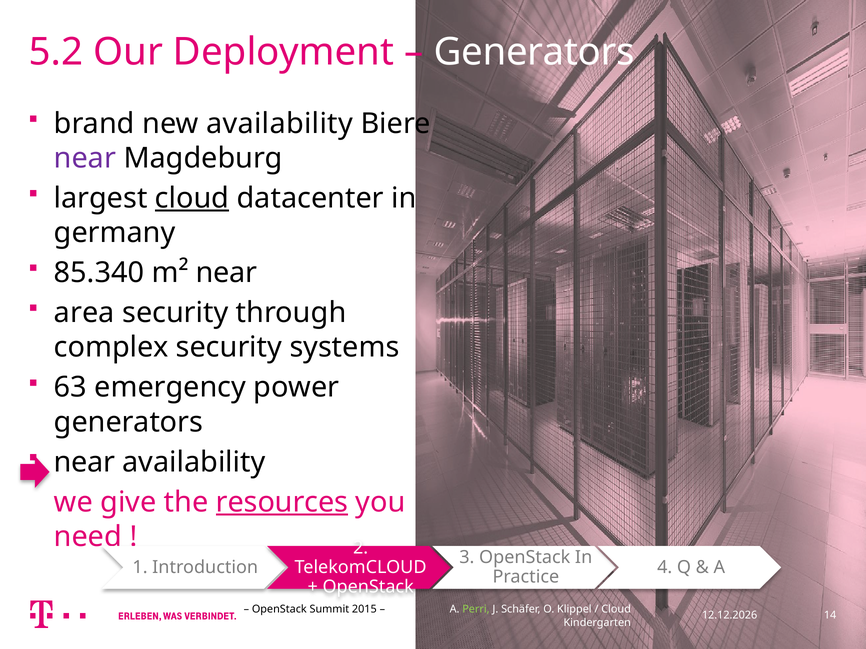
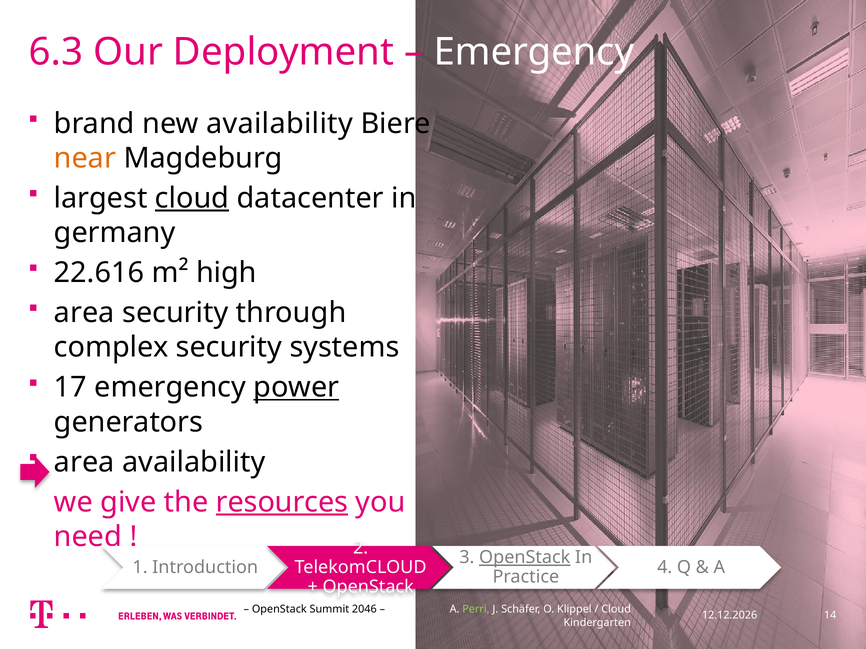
5.2: 5.2 -> 6.3 (56, 52)
Generators: Generators -> Emergency (534, 52)
near colour: purple -> orange (85, 158)
85.340: 85.340 -> 22.616 (99, 273)
m² near: near -> high (226, 273)
63: 63 -> 17 (70, 388)
power underline: none -> present (296, 388)
near: near -> area (84, 462)
OpenStack underline: none -> present (525, 558)
2015: 2015 -> 2046 (364, 610)
